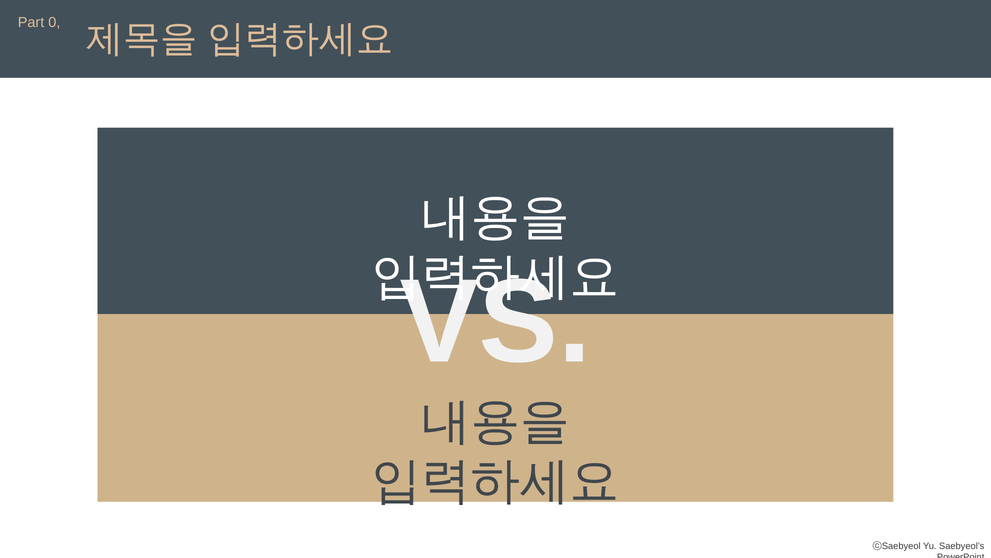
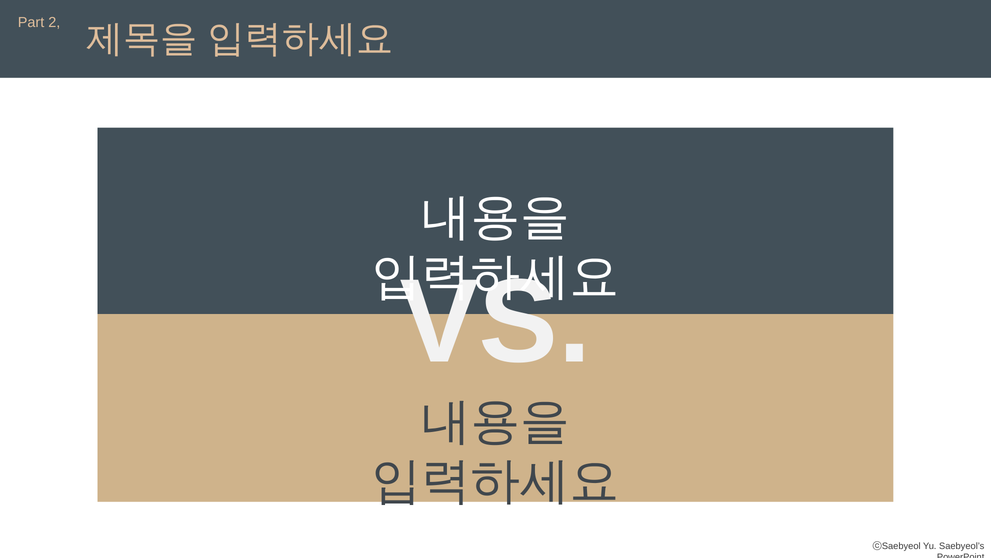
0: 0 -> 2 (54, 23)
